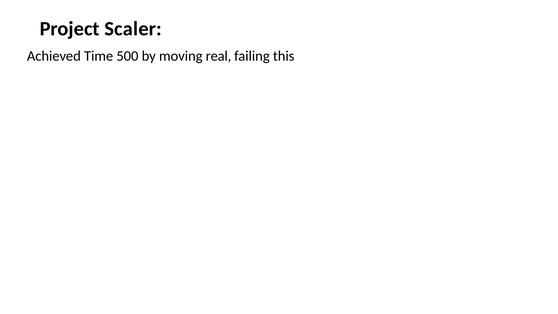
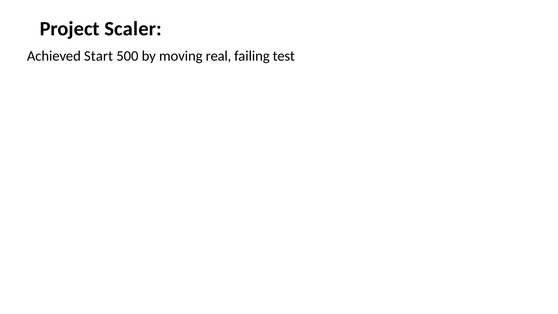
Time: Time -> Start (99, 56)
this: this -> test (284, 56)
